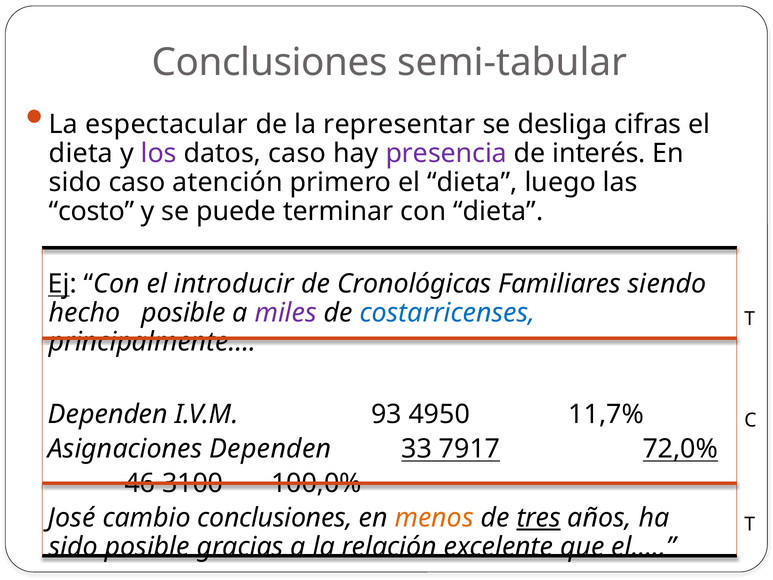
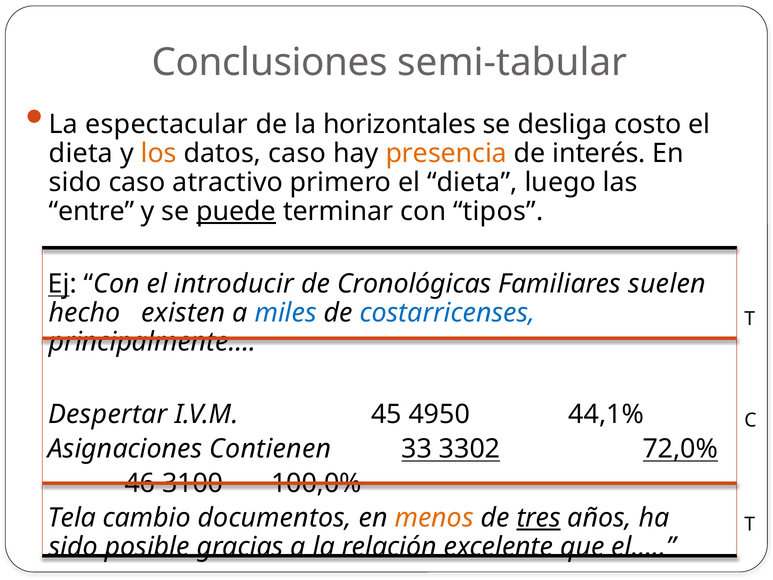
representar: representar -> horizontales (400, 124)
cifras: cifras -> costo (648, 124)
los colour: purple -> orange (159, 153)
presencia colour: purple -> orange (446, 153)
atención: atención -> atractivo (228, 182)
costo: costo -> entre (92, 211)
puede underline: none -> present (236, 211)
con dieta: dieta -> tipos (498, 211)
siendo: siendo -> suelen (667, 284)
hecho posible: posible -> existen (183, 313)
miles colour: purple -> blue (286, 313)
Dependen: Dependen -> Despertar (108, 414)
93: 93 -> 45 (386, 414)
11,7%: 11,7% -> 44,1% (606, 414)
Asignaciones Dependen: Dependen -> Contienen (270, 449)
7917: 7917 -> 3302 (470, 449)
José: José -> Tela (72, 518)
cambio conclusiones: conclusiones -> documentos (275, 518)
